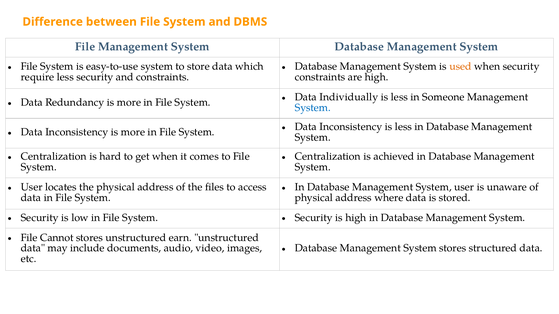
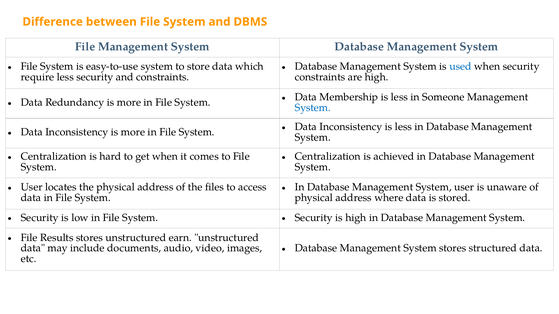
used colour: orange -> blue (460, 67)
Individually: Individually -> Membership (349, 97)
Cannot: Cannot -> Results (57, 238)
